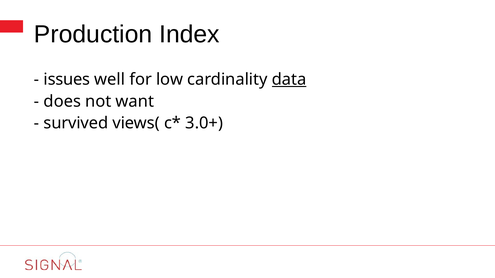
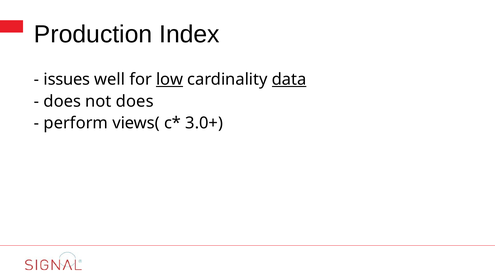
low underline: none -> present (170, 80)
not want: want -> does (135, 101)
survived: survived -> perform (76, 123)
